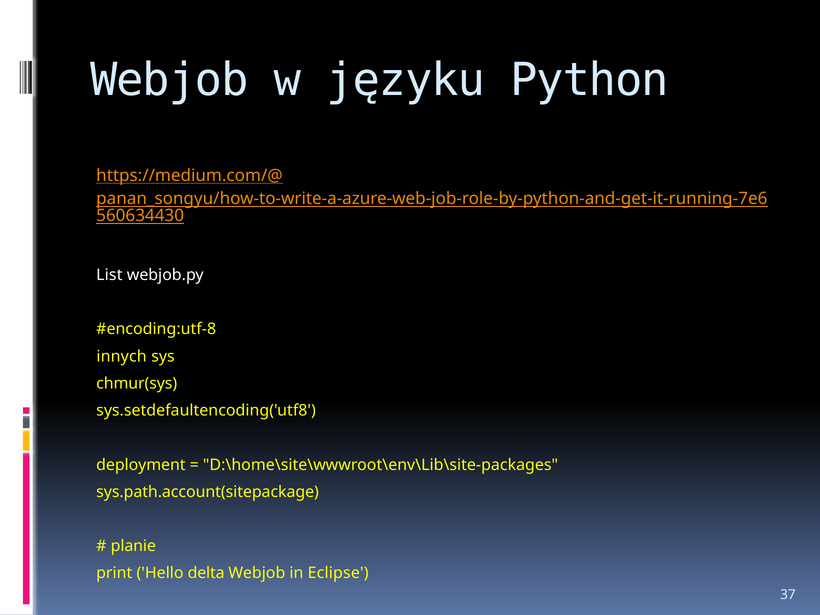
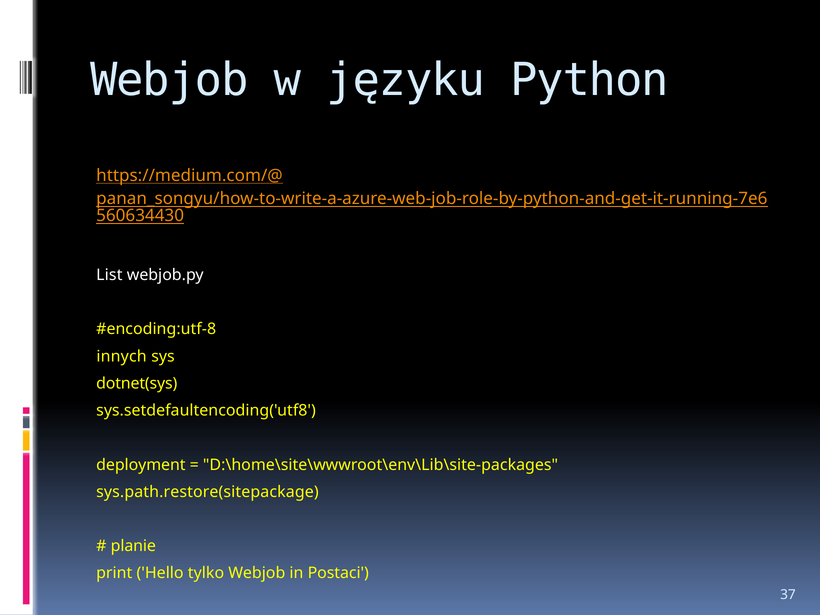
chmur(sys: chmur(sys -> dotnet(sys (137, 383)
sys.path.account(sitepackage: sys.path.account(sitepackage -> sys.path.restore(sitepackage (207, 492)
delta: delta -> tylko (206, 573)
Eclipse: Eclipse -> Postaci (338, 573)
